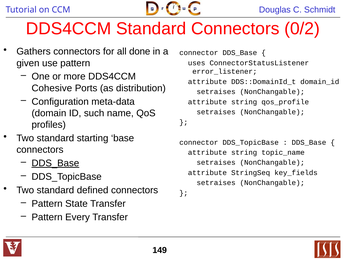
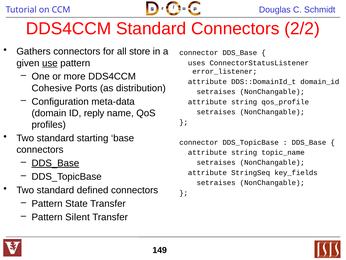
0/2: 0/2 -> 2/2 (302, 29)
done: done -> store (140, 51)
use underline: none -> present (50, 63)
such: such -> reply (94, 113)
Every: Every -> Silent (77, 217)
